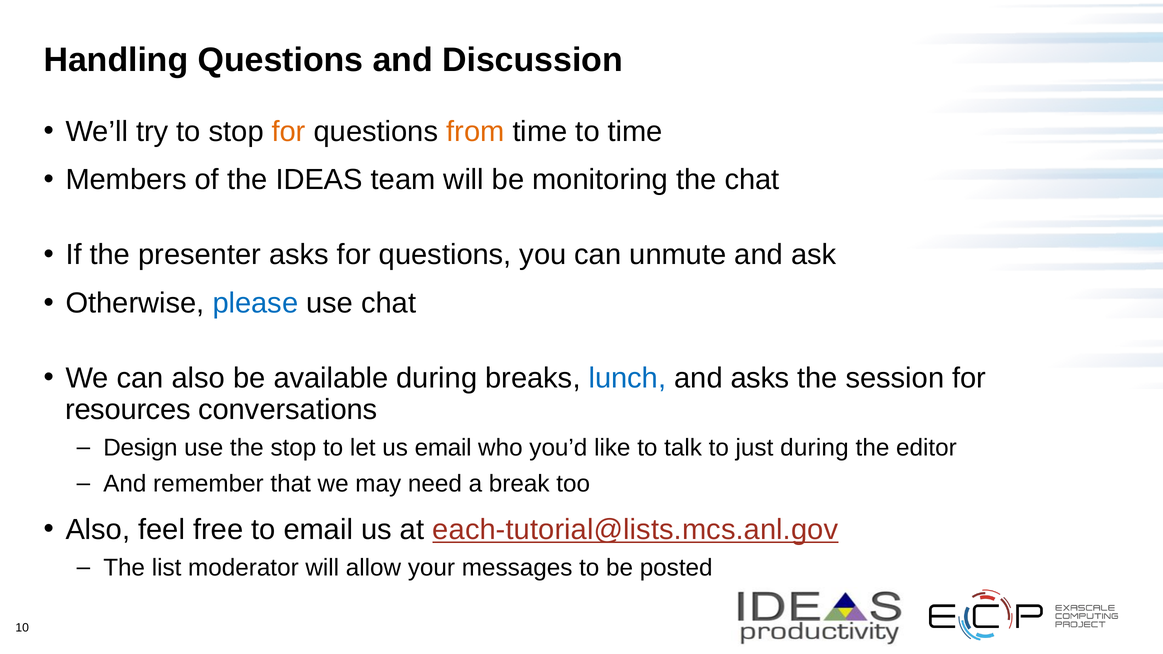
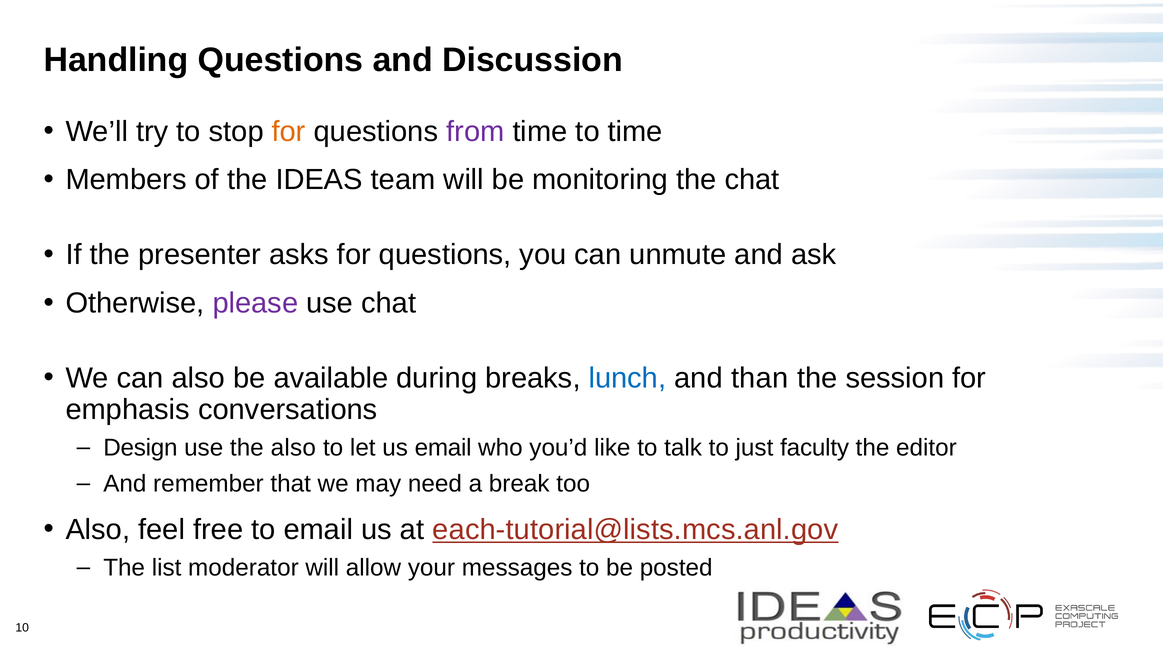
from colour: orange -> purple (475, 132)
please colour: blue -> purple (255, 303)
and asks: asks -> than (760, 378)
resources: resources -> emphasis (128, 410)
the stop: stop -> also (293, 448)
just during: during -> faculty (815, 448)
